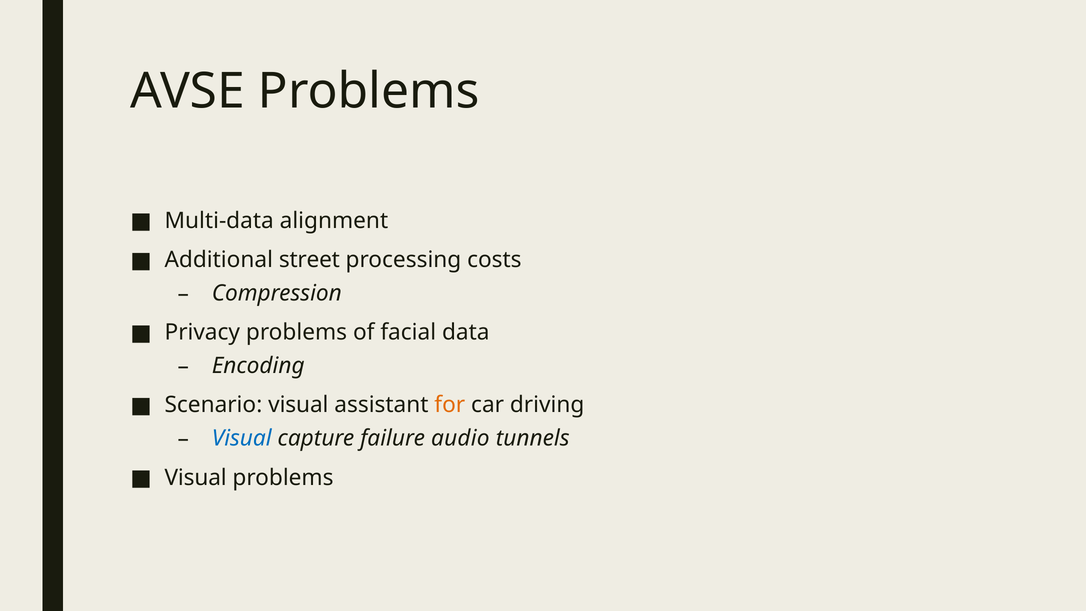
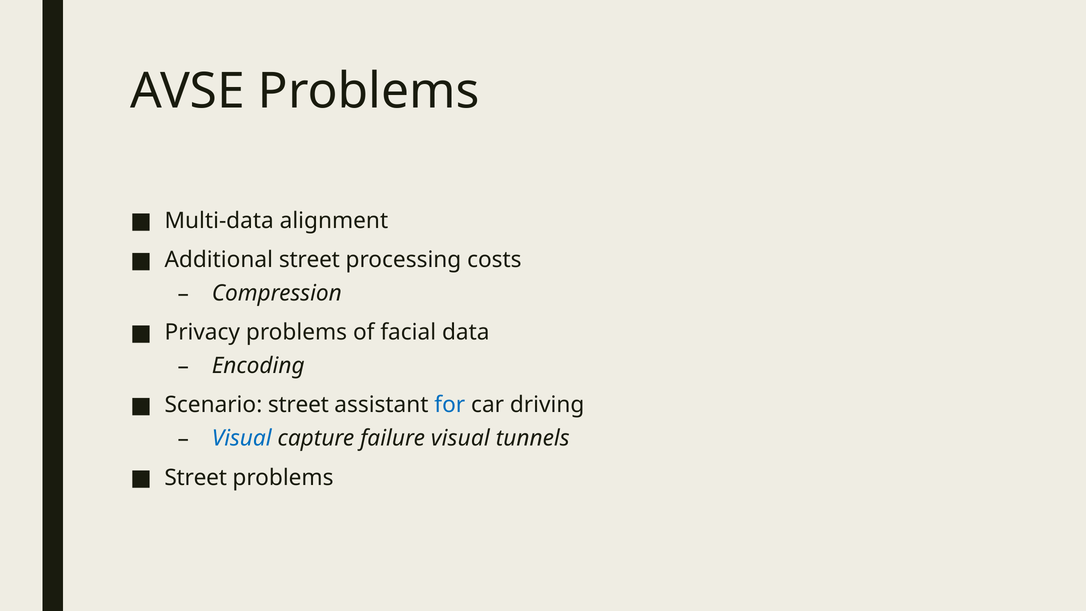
Scenario visual: visual -> street (298, 405)
for colour: orange -> blue (450, 405)
failure audio: audio -> visual (460, 438)
Visual: Visual -> Street (196, 477)
